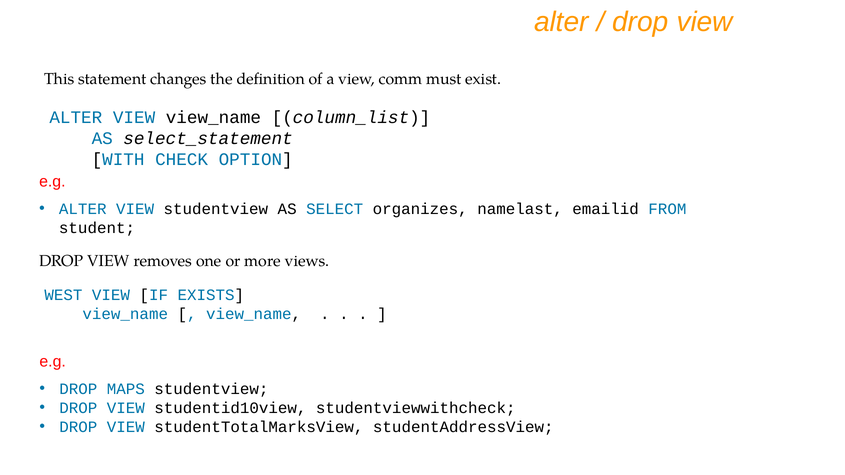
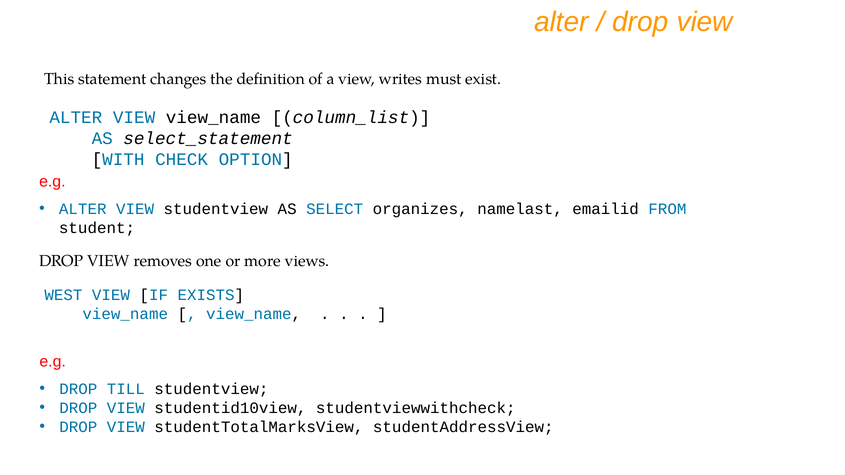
comm: comm -> writes (401, 79)
MAPS: MAPS -> TILL (126, 389)
